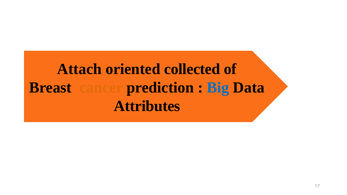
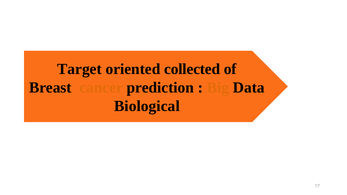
Attach: Attach -> Target (79, 69)
Big colour: blue -> orange (218, 88)
Attributes: Attributes -> Biological (147, 106)
